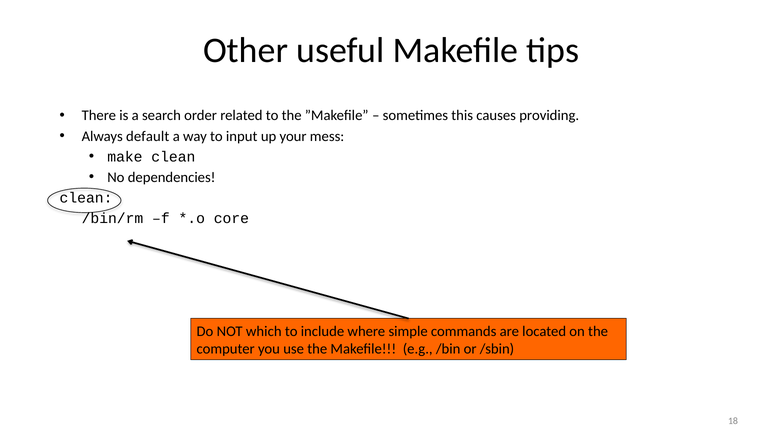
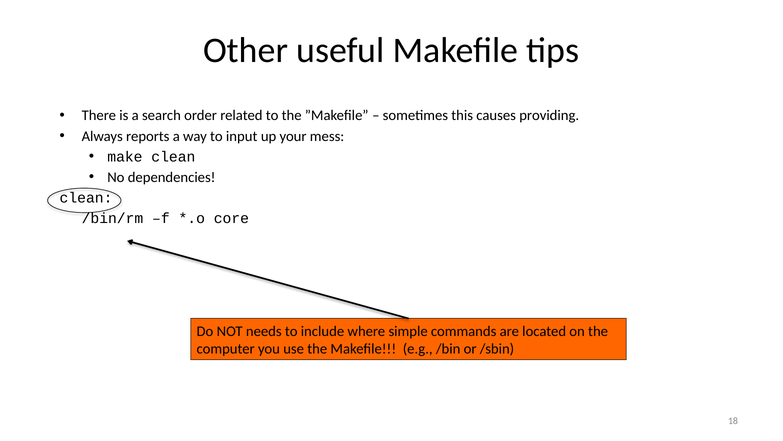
default: default -> reports (148, 136)
which: which -> needs (264, 331)
